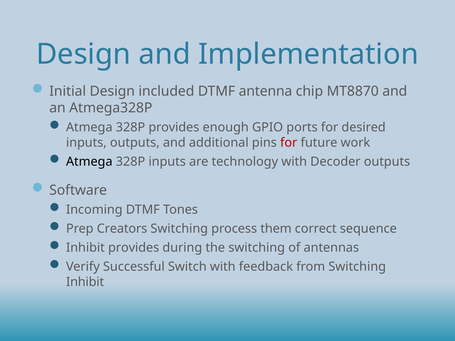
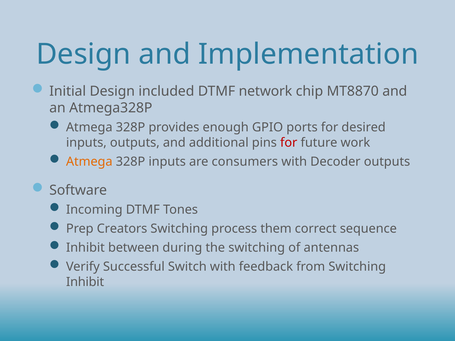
antenna: antenna -> network (265, 91)
Atmega colour: black -> orange (89, 162)
technology: technology -> consumers (245, 162)
Inhibit provides: provides -> between (134, 248)
